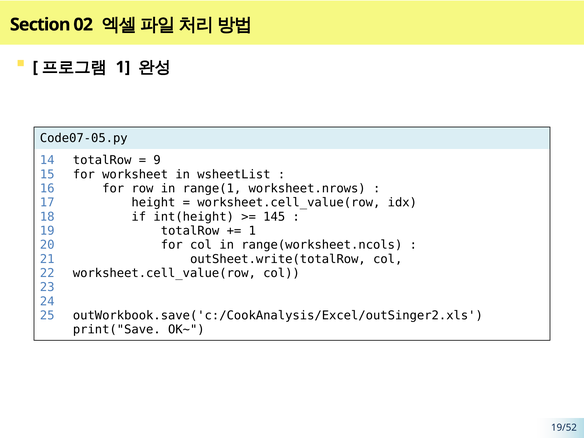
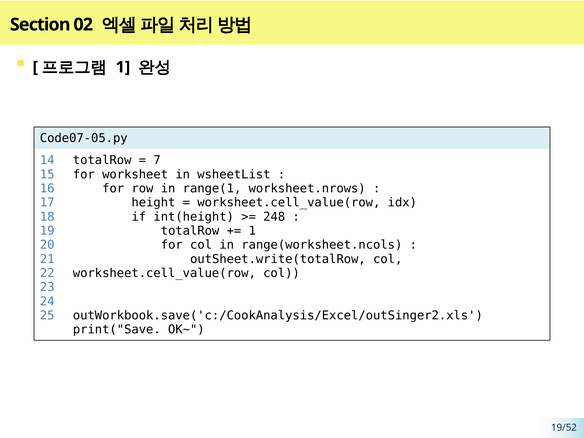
9: 9 -> 7 (157, 160)
145: 145 -> 248 (274, 217)
